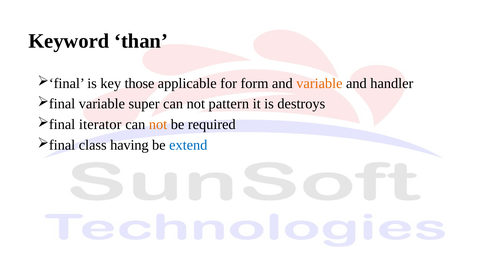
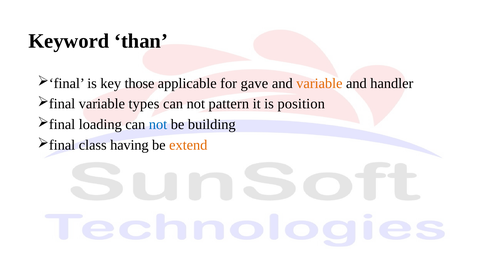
form: form -> gave (254, 83)
super: super -> types (144, 104)
destroys: destroys -> position (301, 104)
iterator: iterator -> loading (100, 125)
not colour: orange -> blue (158, 125)
required: required -> building (212, 125)
extend colour: blue -> orange (188, 145)
